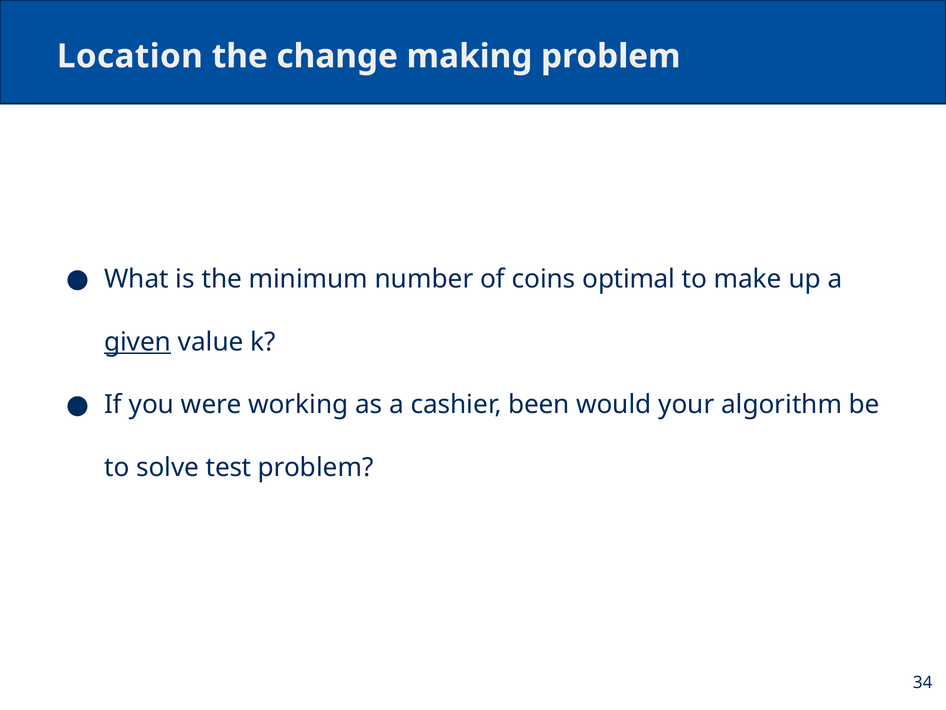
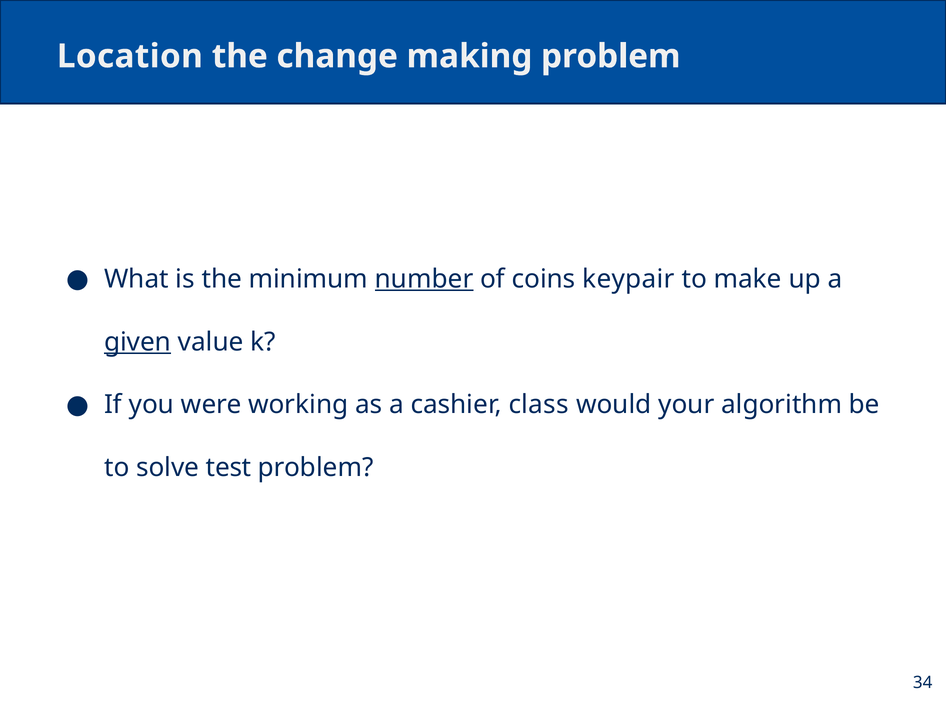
number underline: none -> present (424, 279)
optimal: optimal -> keypair (629, 279)
been: been -> class (539, 405)
